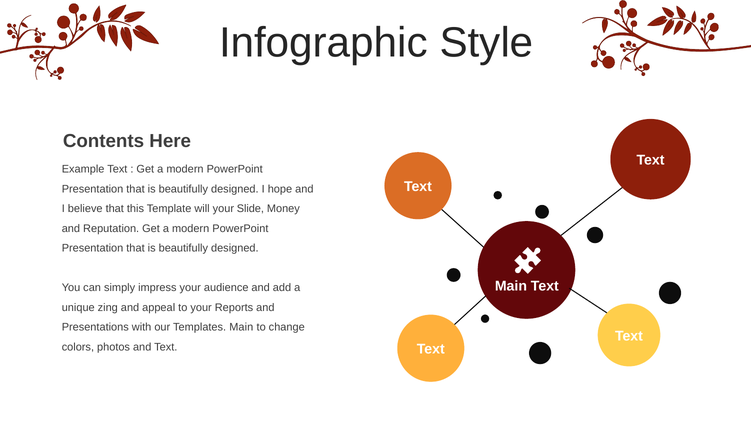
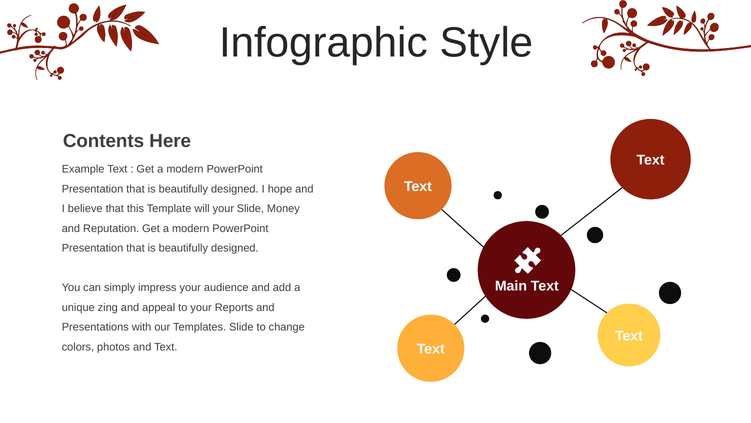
Templates Main: Main -> Slide (241, 327)
